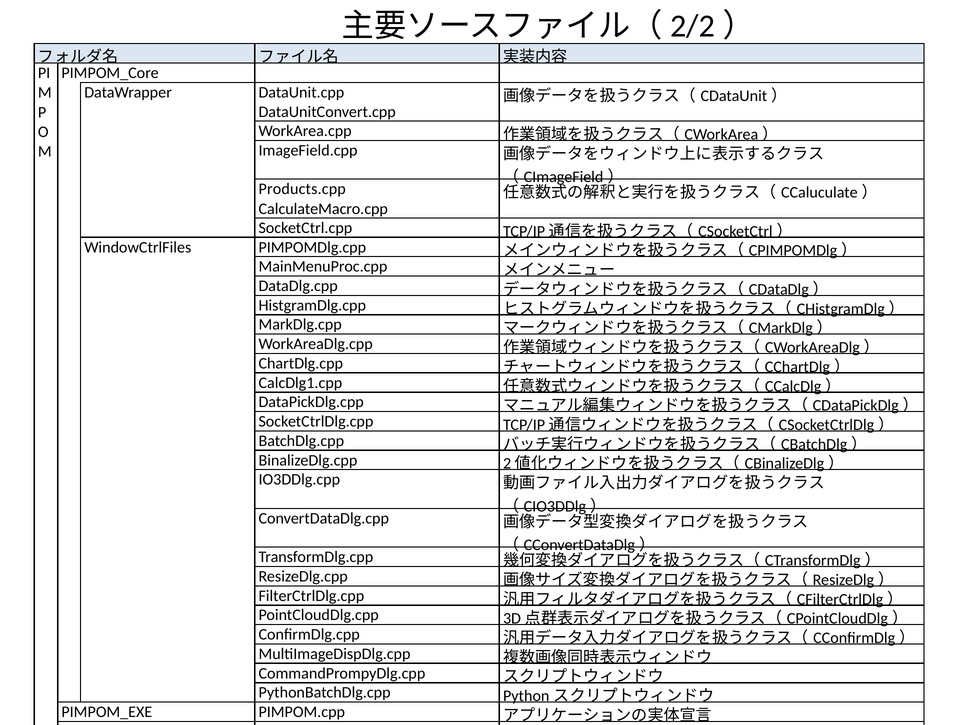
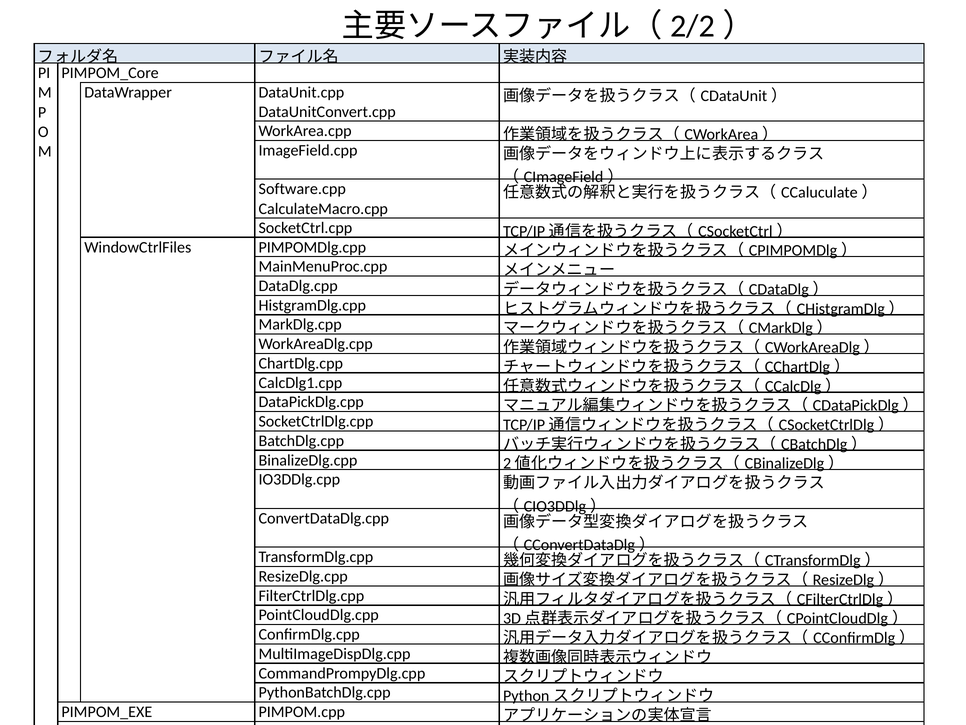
Products.cpp: Products.cpp -> Software.cpp (302, 189)
